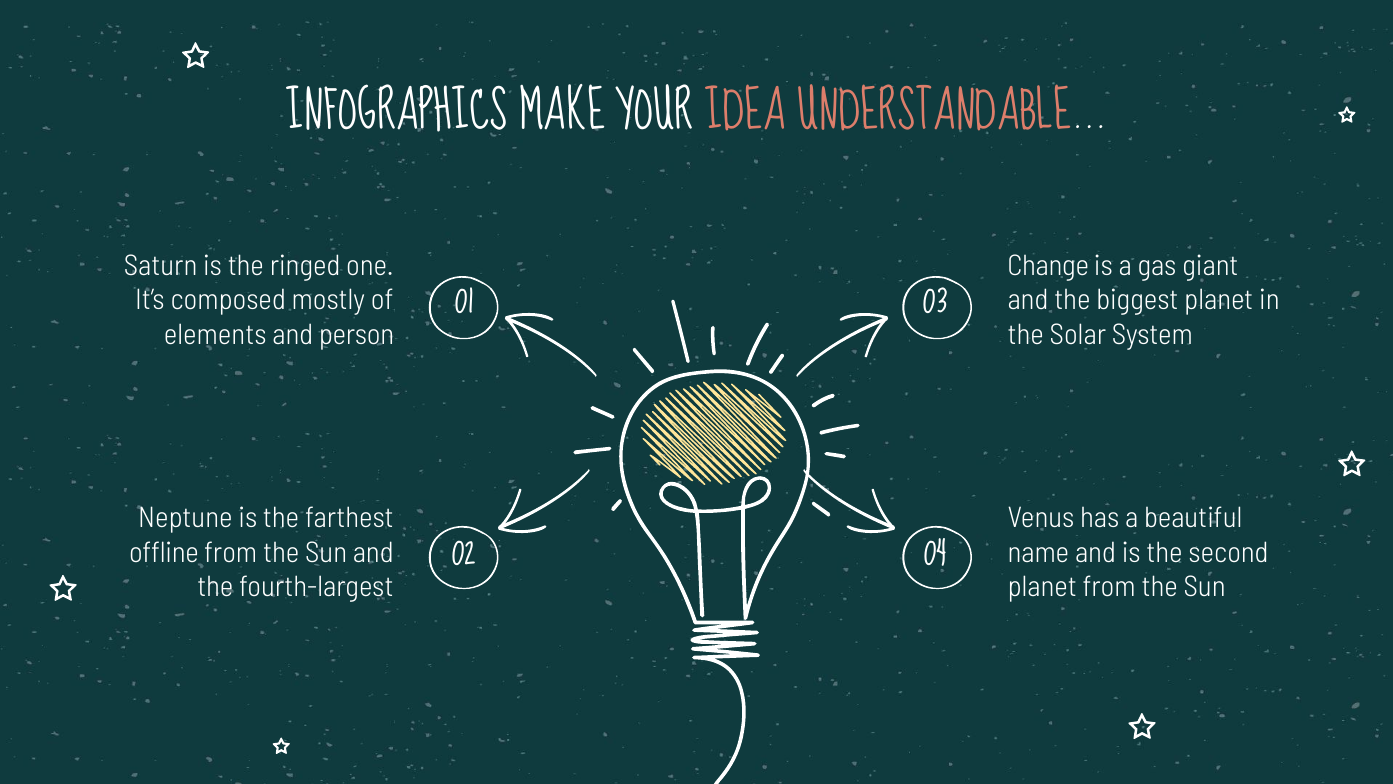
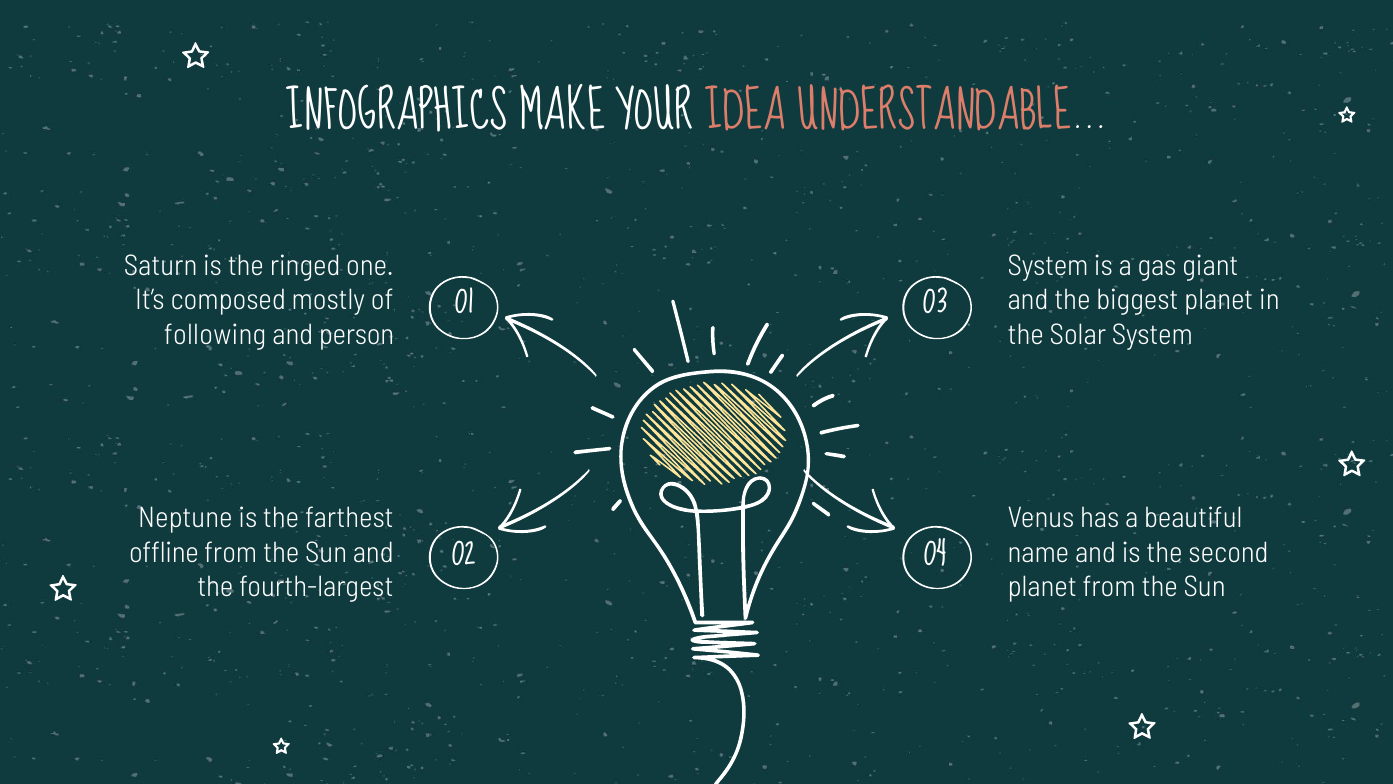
Change: Change -> System (1048, 265)
elements: elements -> following (215, 335)
